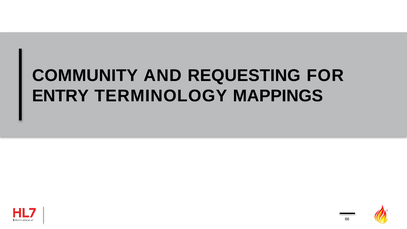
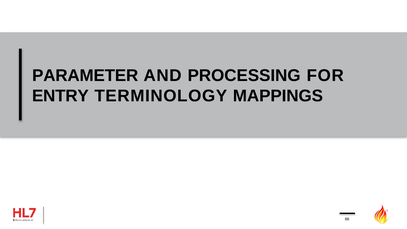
COMMUNITY: COMMUNITY -> PARAMETER (85, 75)
REQUESTING: REQUESTING -> PROCESSING (244, 75)
